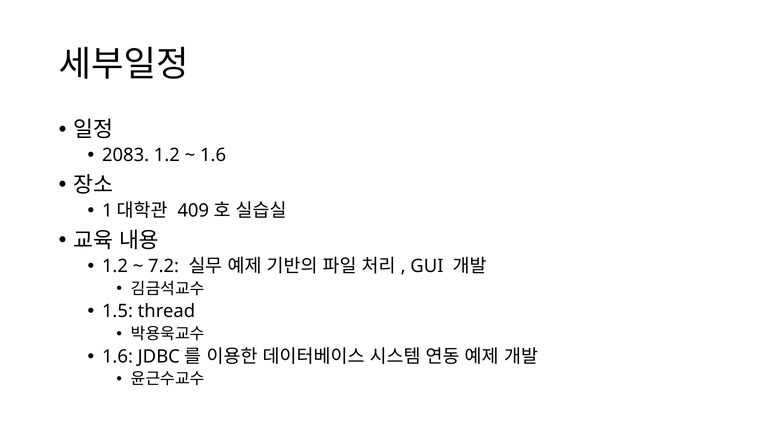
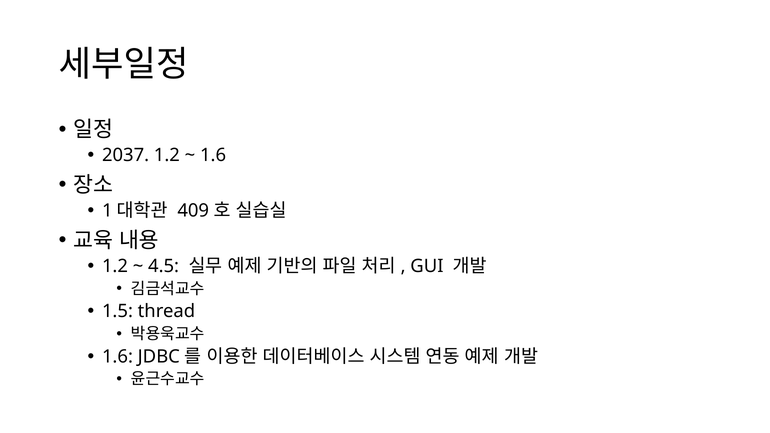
2083: 2083 -> 2037 (126, 155)
7.2: 7.2 -> 4.5 (164, 266)
